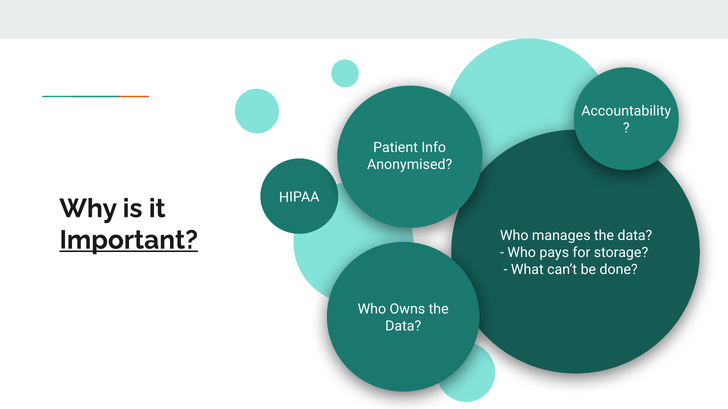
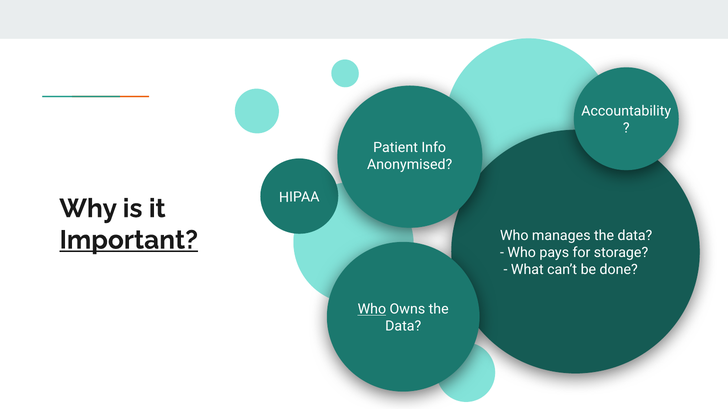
Who underline: none -> present (372, 310)
